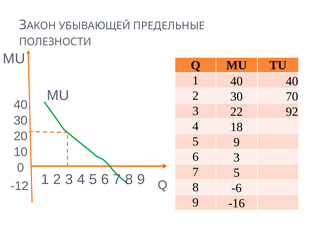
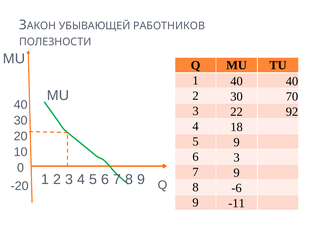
ПРЕДЕЛЬНЫЕ: ПРЕДЕЛЬНЫЕ -> РАБОТНИКОВ (169, 26)
7 5: 5 -> 9 (237, 173)
-12: -12 -> -20 (20, 186)
-16: -16 -> -11 (237, 203)
